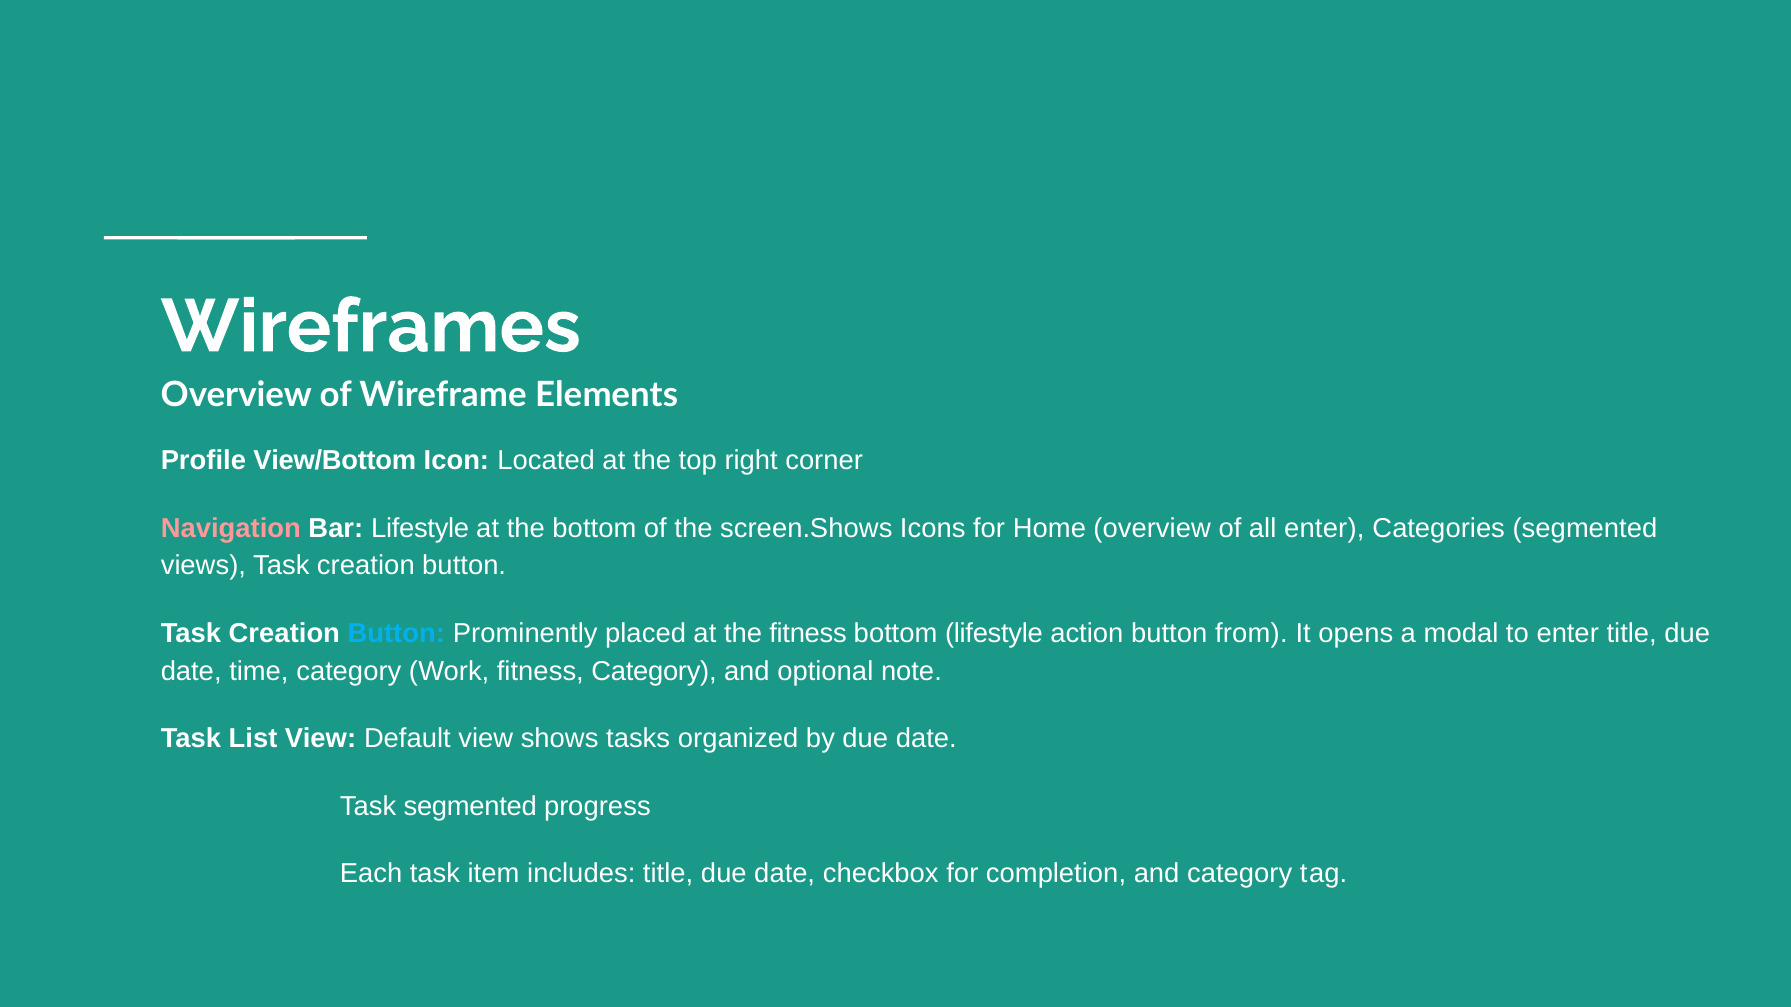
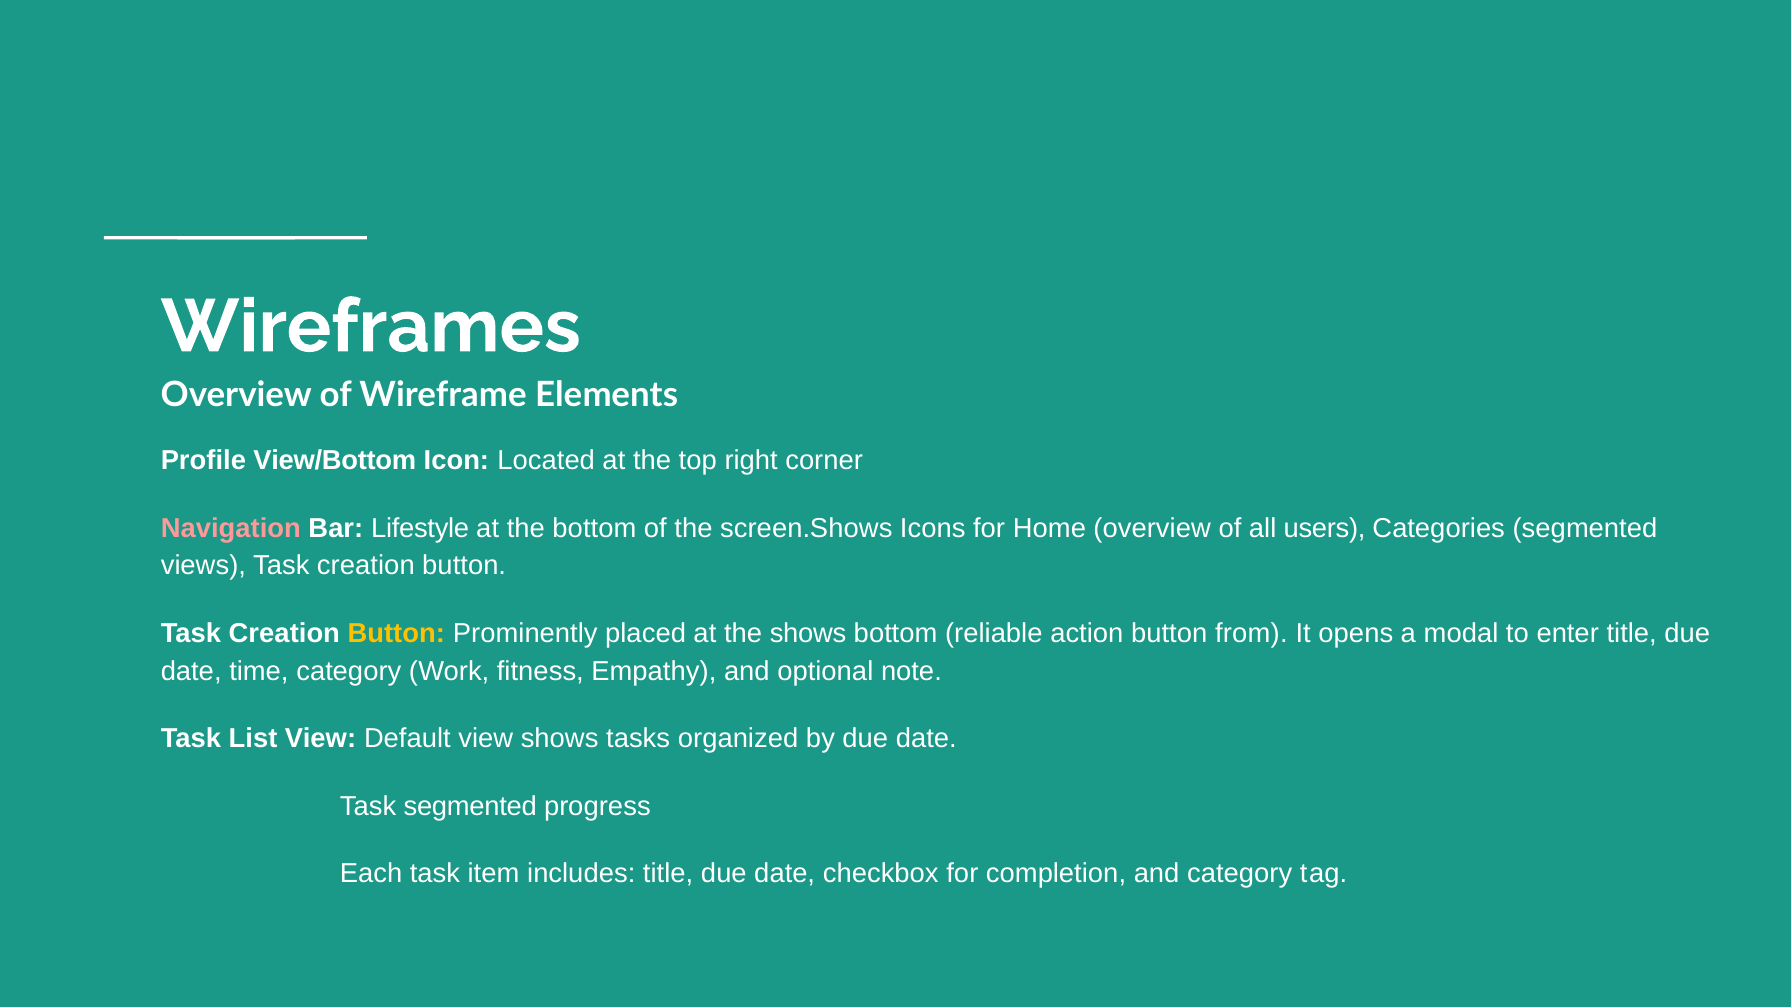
all enter: enter -> users (1325, 528)
Button colour: light blue -> yellow (396, 634)
the fitness: fitness -> shows (808, 634)
bottom lifestyle: lifestyle -> reliable (994, 634)
fitness Category: Category -> Empathy (654, 671)
